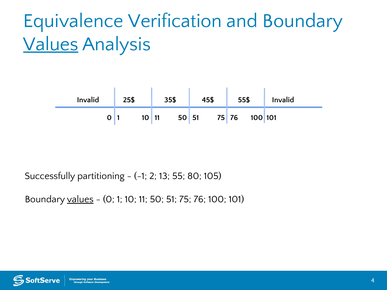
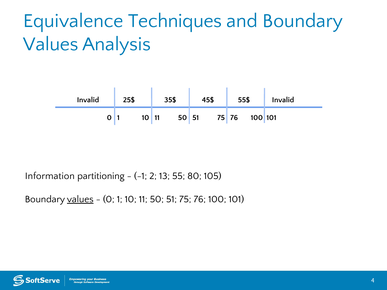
Verification: Verification -> Techniques (175, 21)
Values underline: present -> none (51, 44)
Successfully: Successfully -> Information (50, 176)
